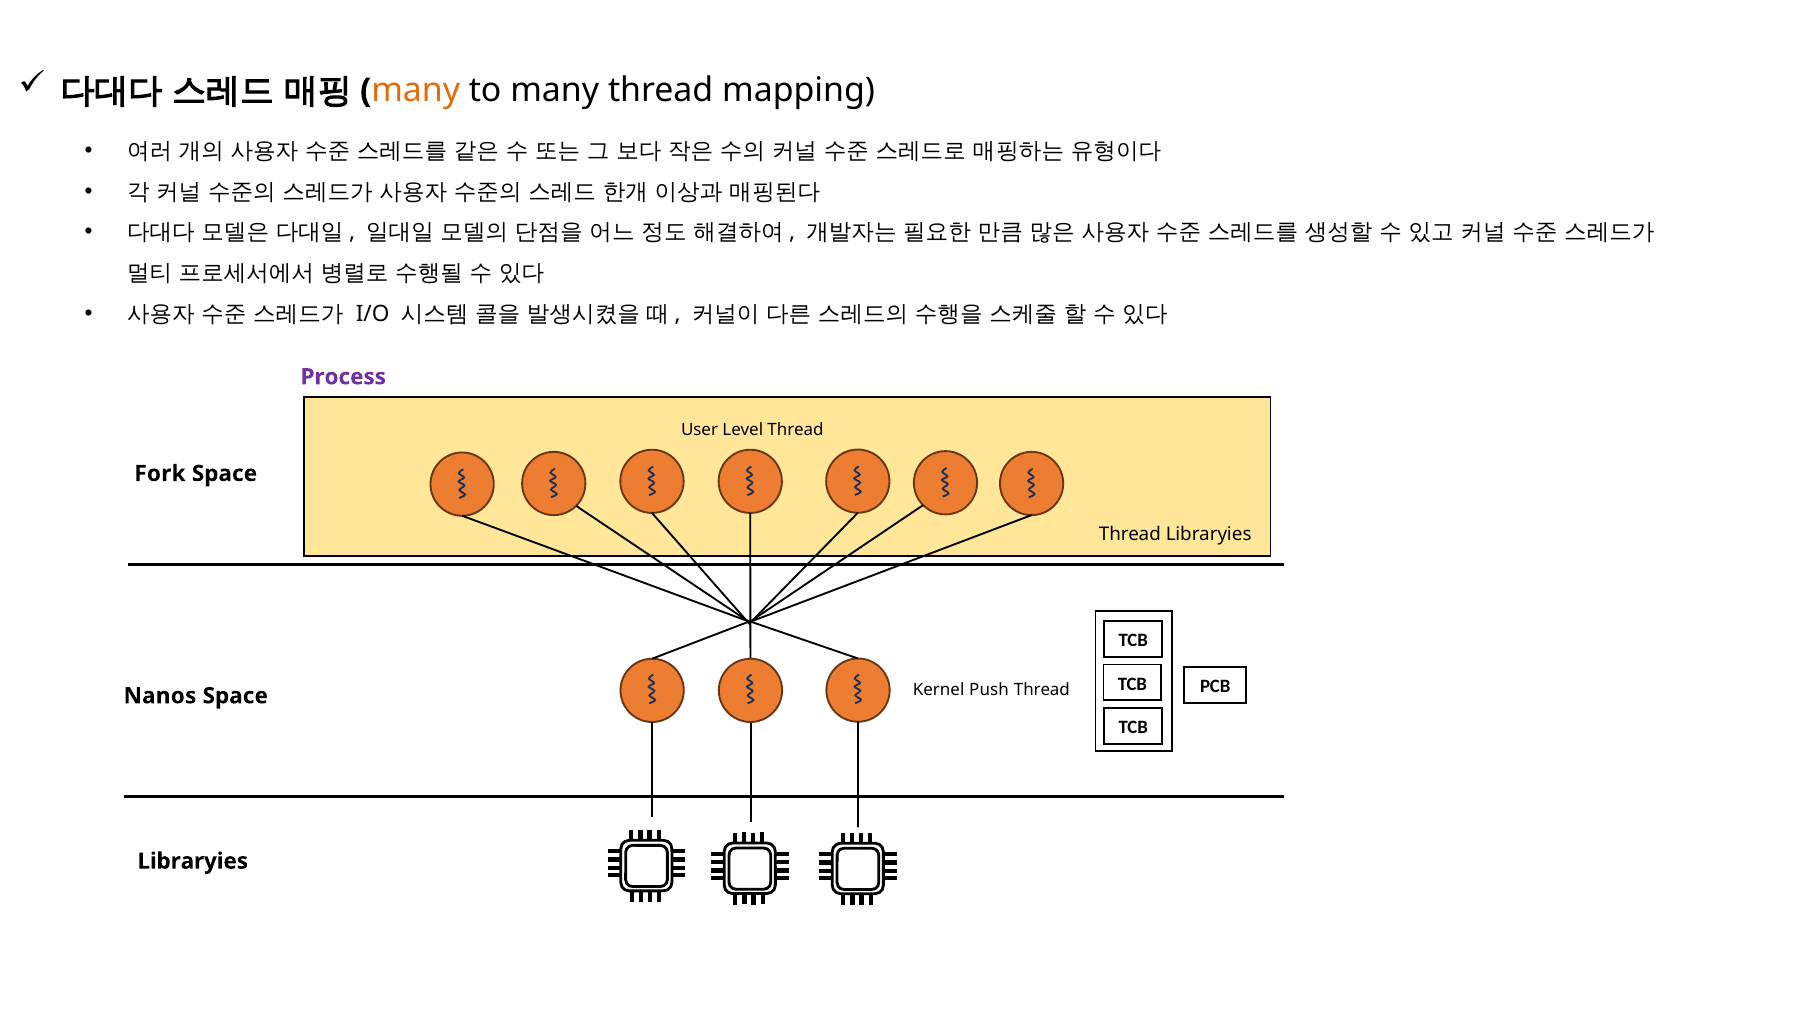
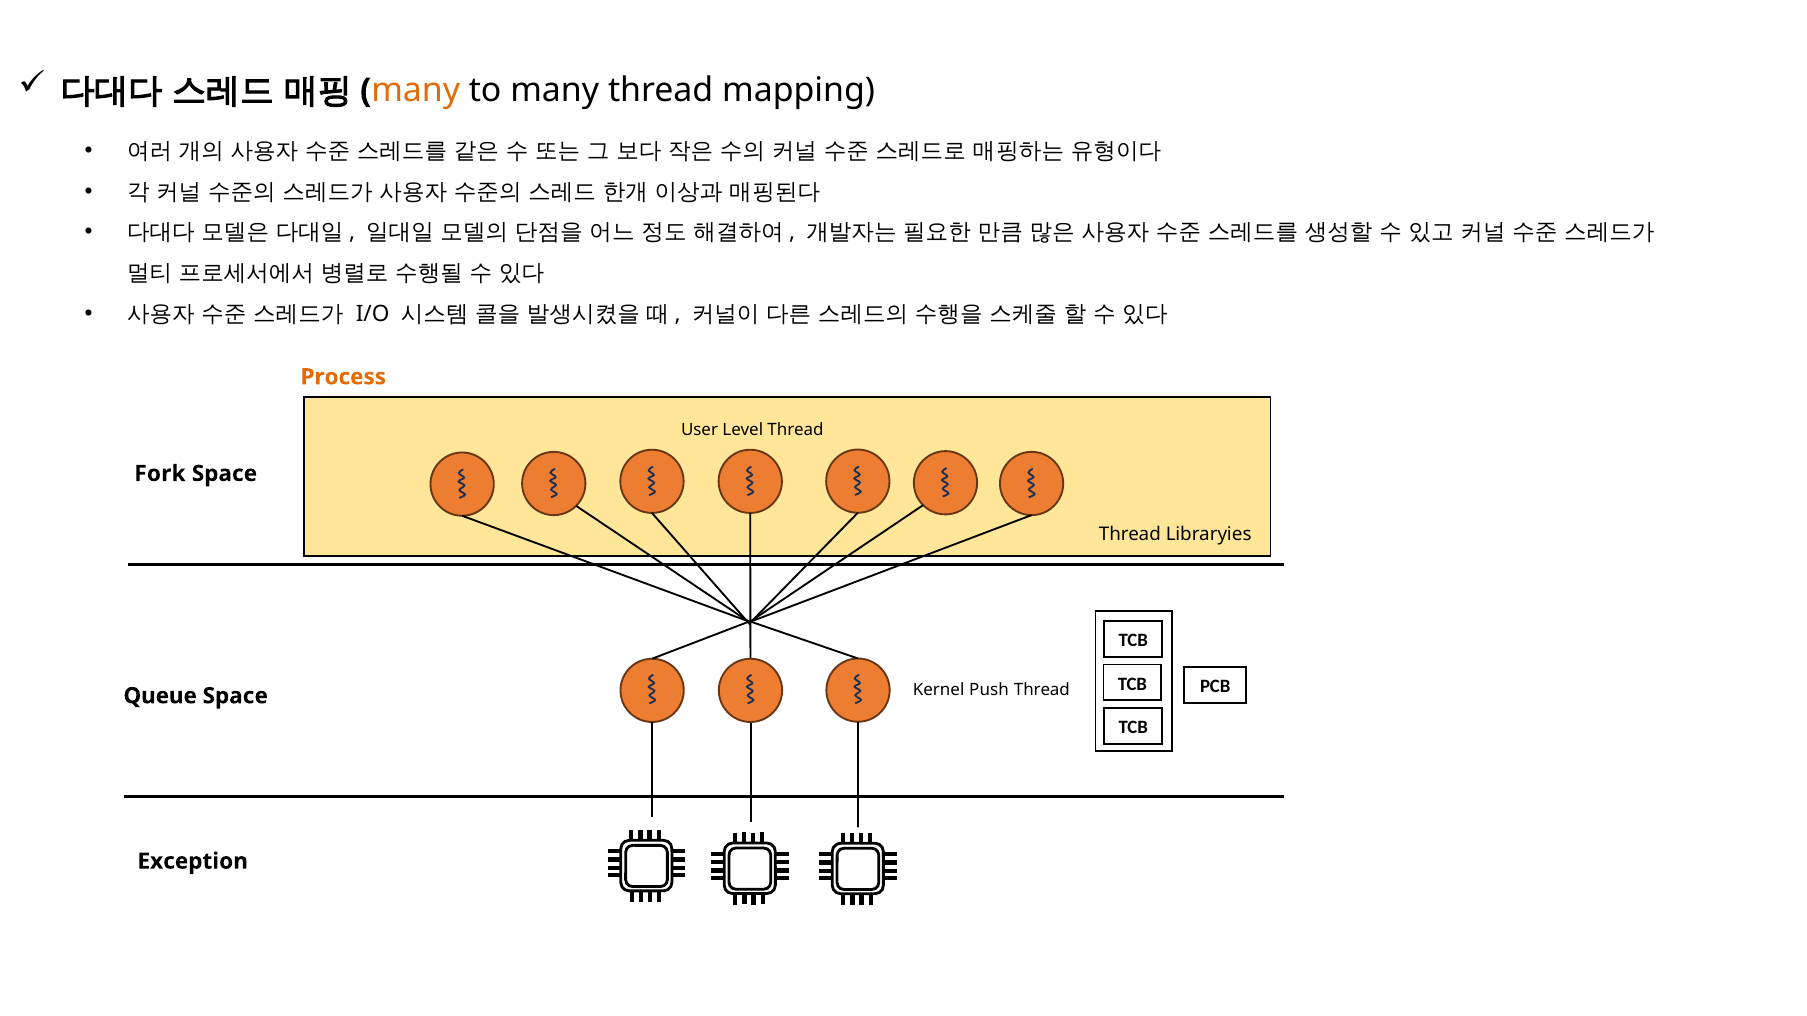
Process colour: purple -> orange (343, 377)
Nanos: Nanos -> Queue (160, 696)
Libraryies: Libraryies -> Exception (193, 862)
